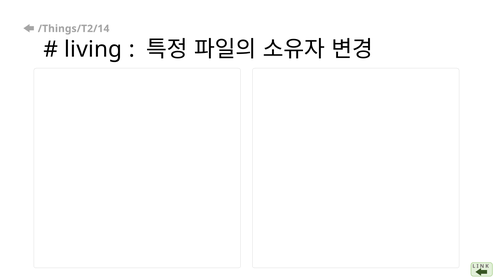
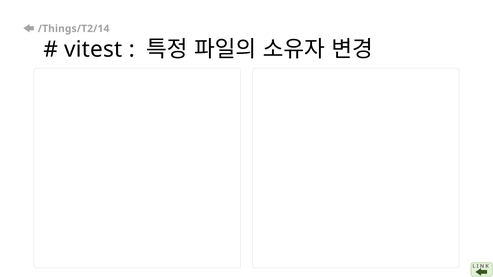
living: living -> vitest (93, 49)
